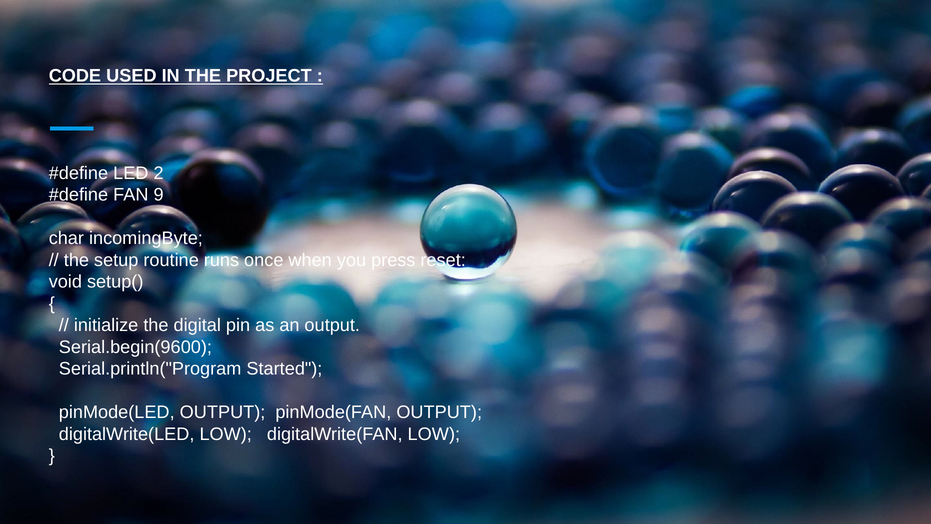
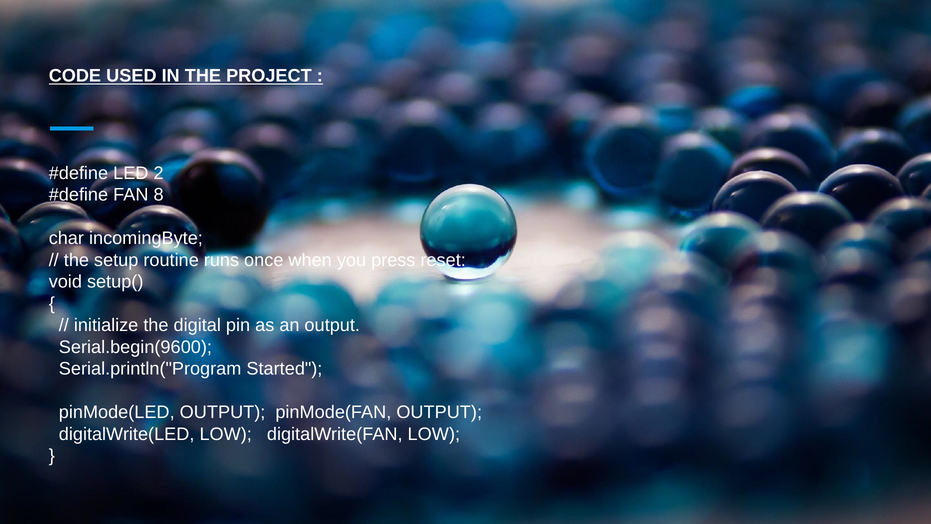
9: 9 -> 8 (159, 195)
